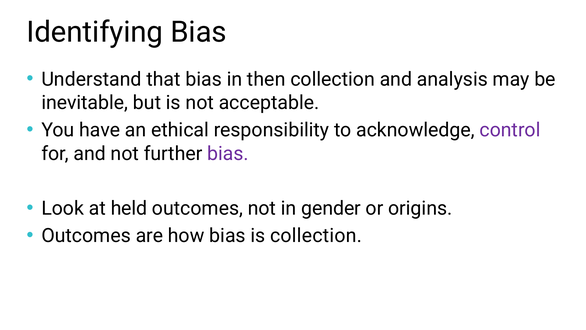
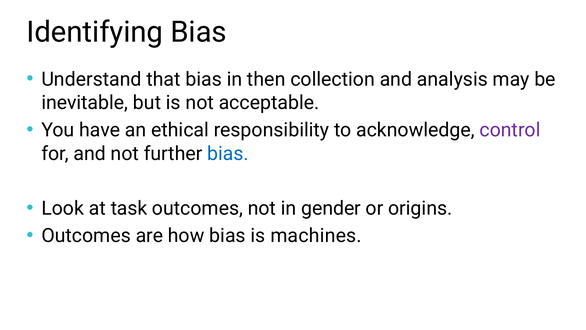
bias colour: purple -> blue (228, 153)
held: held -> task (129, 208)
is collection: collection -> machines (316, 235)
